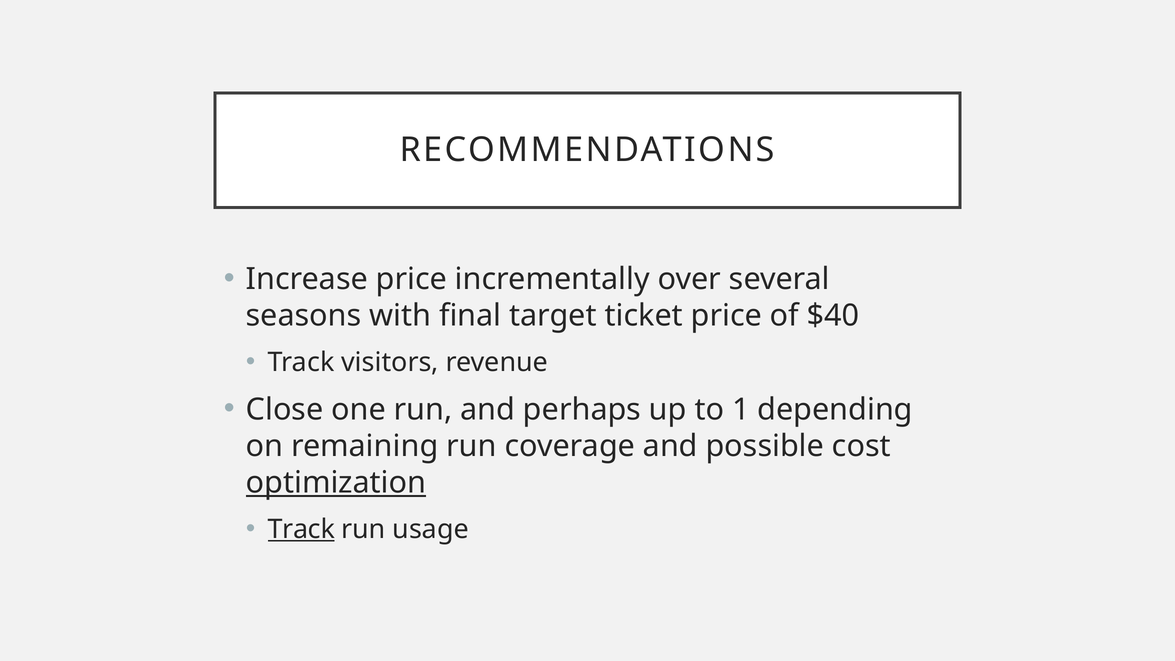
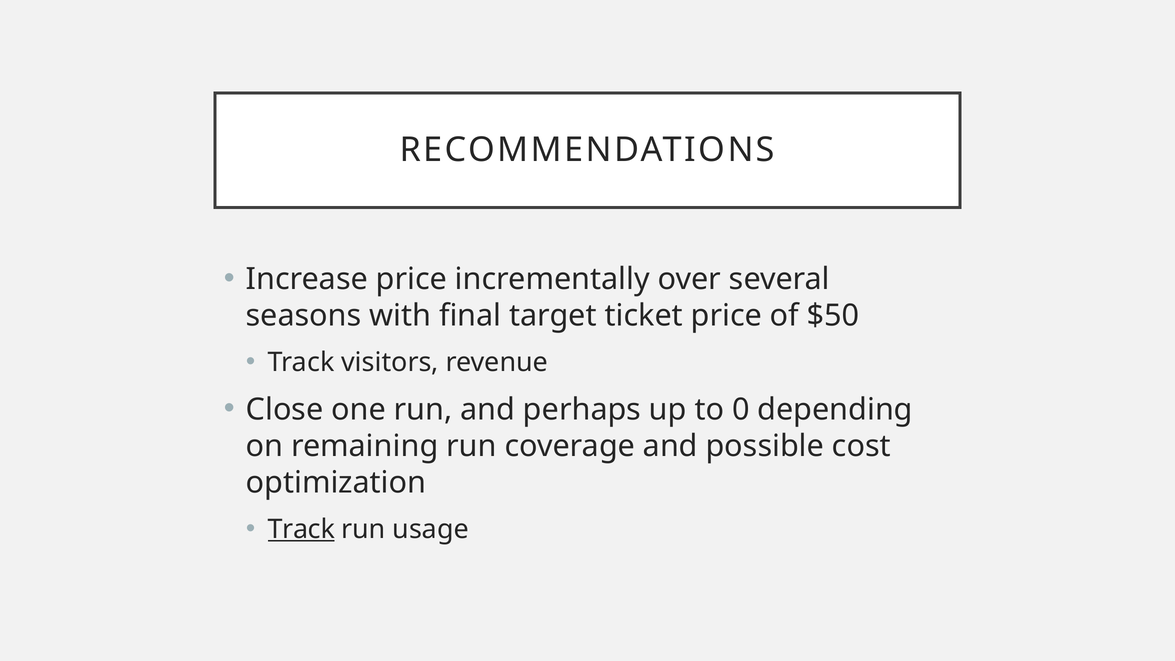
$40: $40 -> $50 (833, 316)
1: 1 -> 0 (741, 409)
optimization underline: present -> none (336, 483)
